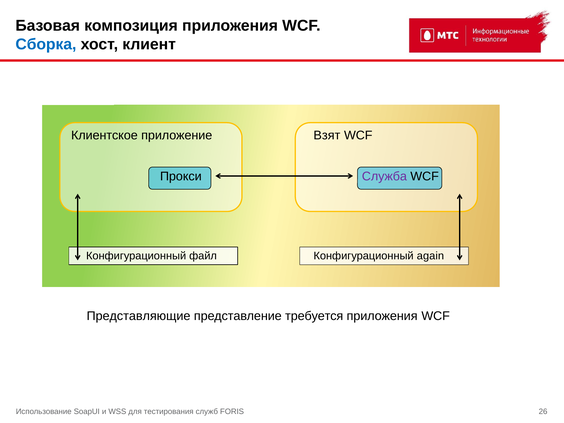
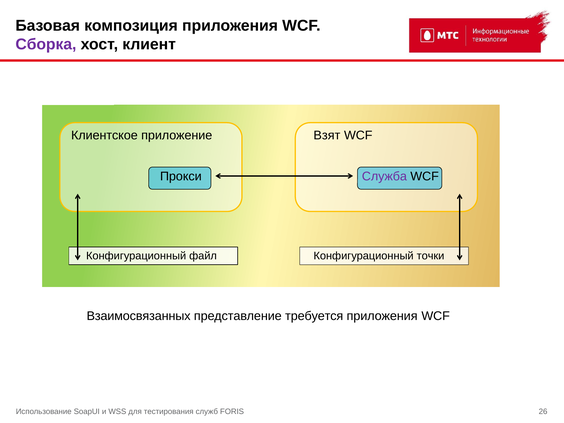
Сборка colour: blue -> purple (46, 44)
again: again -> точки (431, 256)
Представляющие: Представляющие -> Взаимосвязанных (139, 316)
